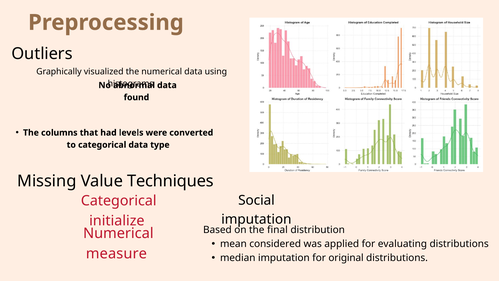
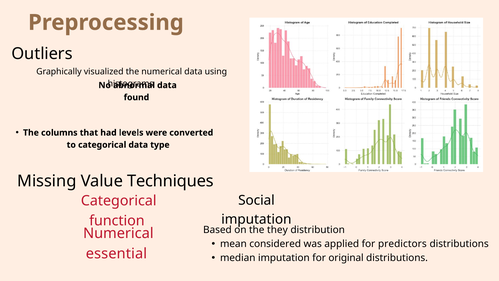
initialize: initialize -> function (117, 221)
final: final -> they (277, 230)
evaluating: evaluating -> predictors (402, 244)
measure: measure -> essential (116, 254)
